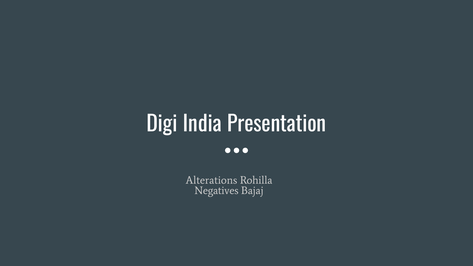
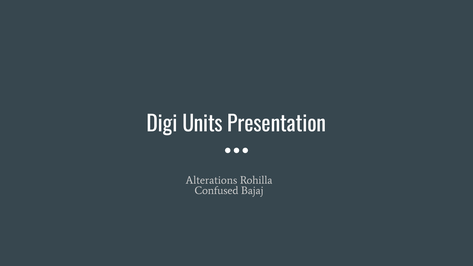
India: India -> Units (202, 125)
Negatives: Negatives -> Confused (216, 191)
